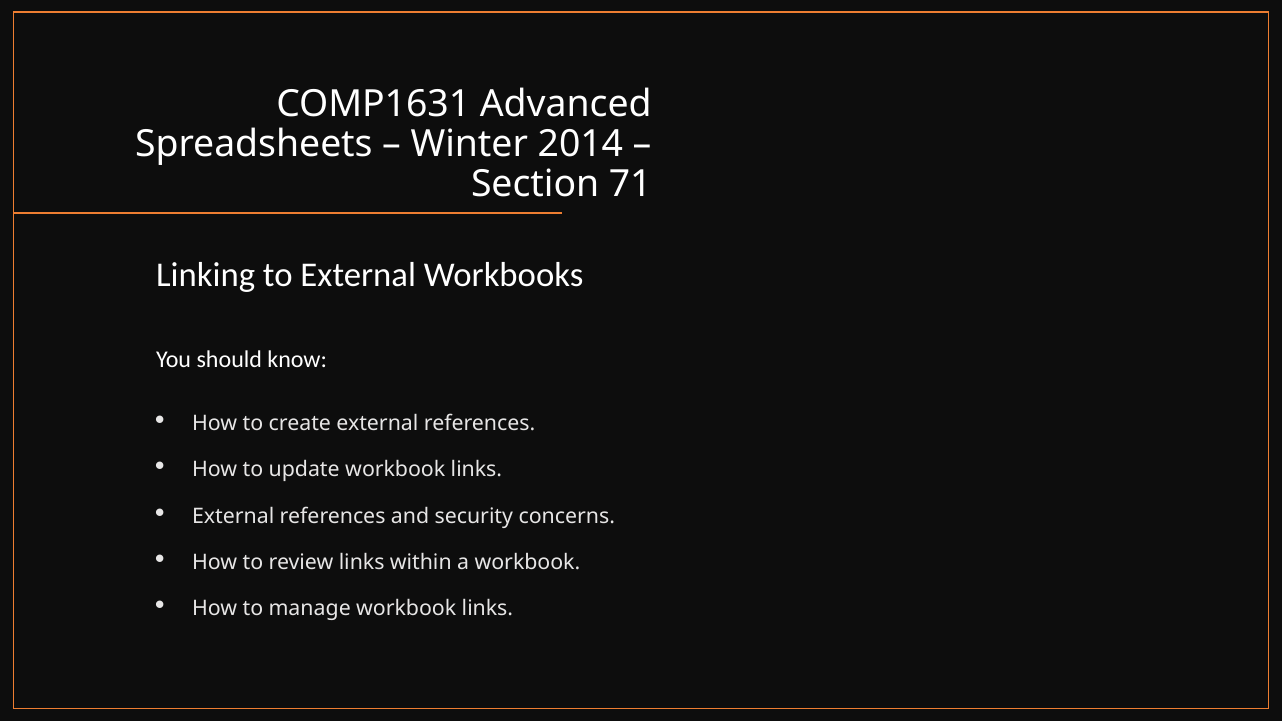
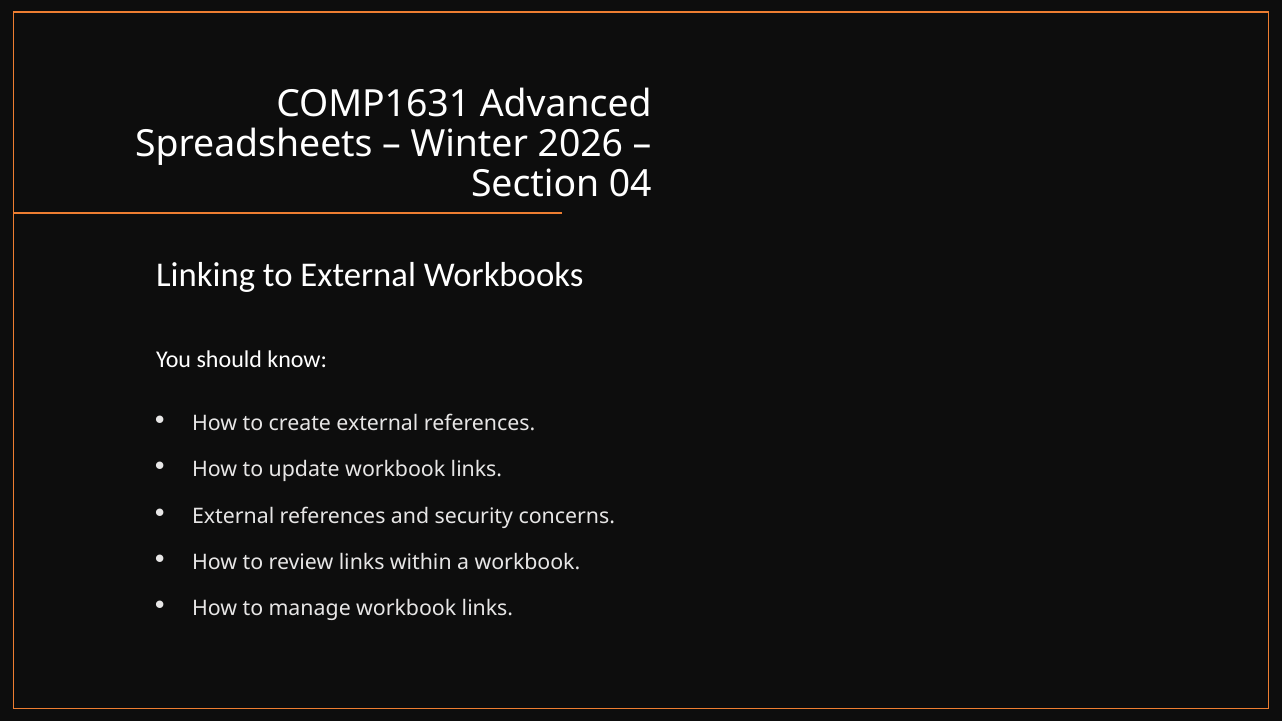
2014: 2014 -> 2026 (580, 144)
71: 71 -> 04 (630, 185)
